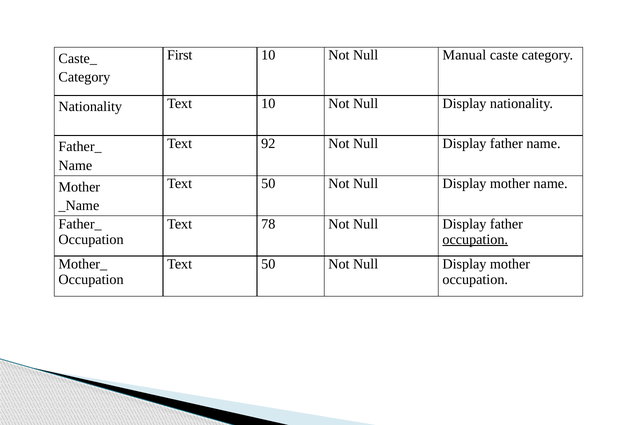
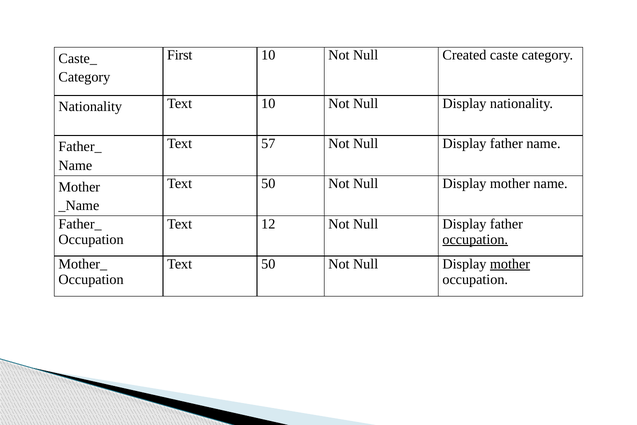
Manual: Manual -> Created (464, 55)
92: 92 -> 57 (268, 143)
78: 78 -> 12 (268, 224)
mother underline: none -> present (510, 264)
